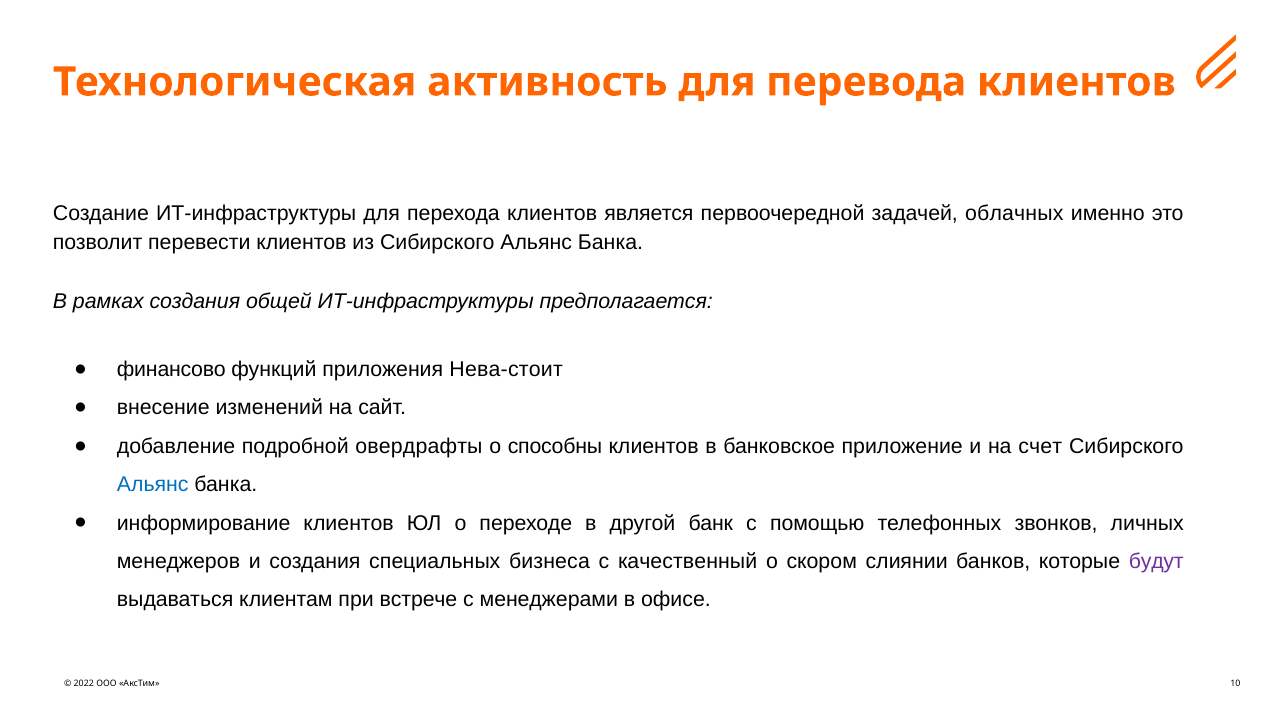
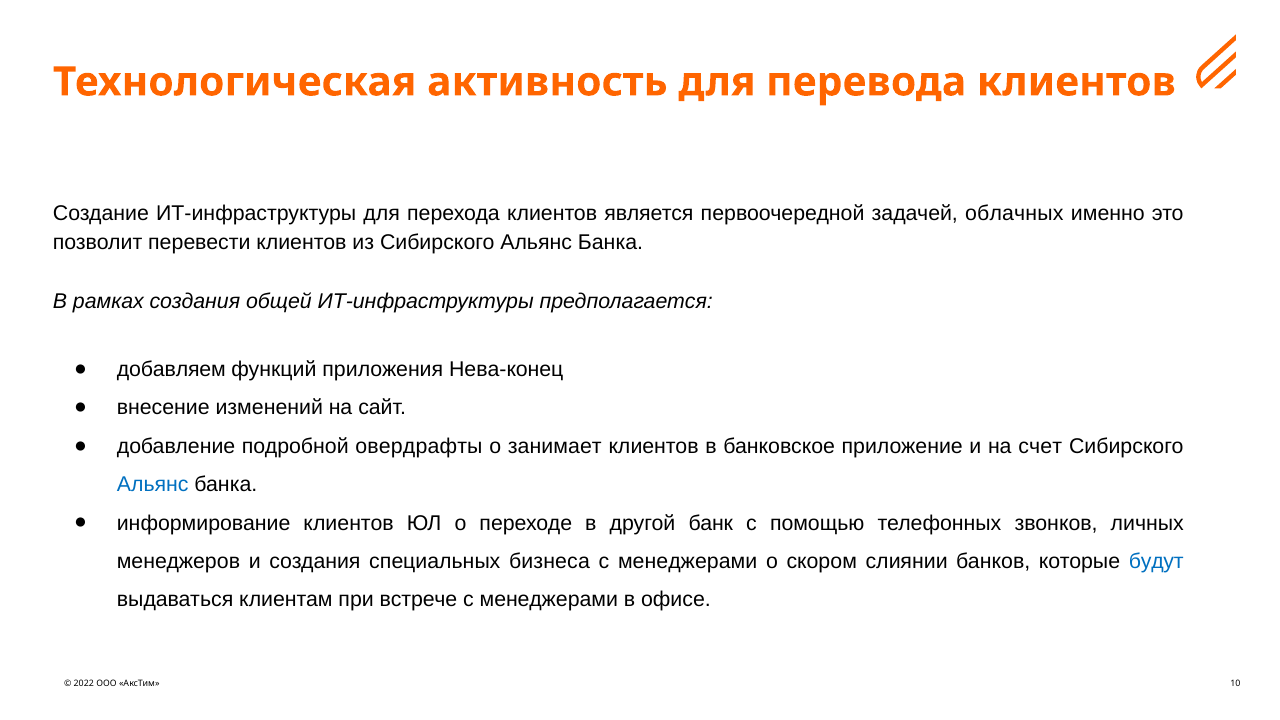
финансово: финансово -> добавляем (171, 369)
Нева-стоит: Нева-стоит -> Нева-конец (506, 369)
способны: способны -> занимает (555, 446)
качественный: качественный -> менеджерами (688, 561)
будут colour: purple -> blue (1156, 561)
